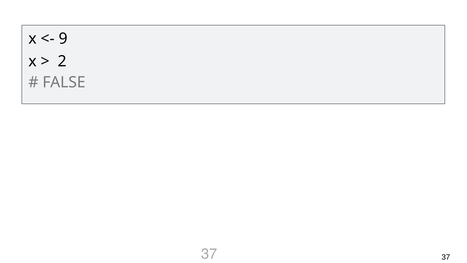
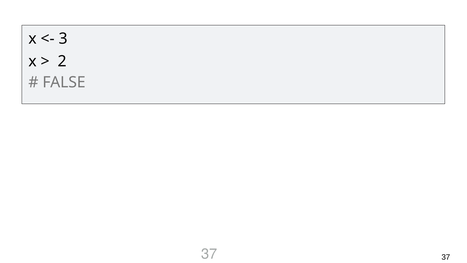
9: 9 -> 3 (63, 39)
